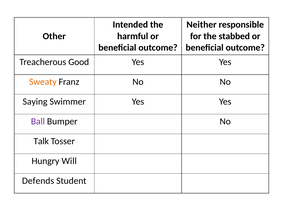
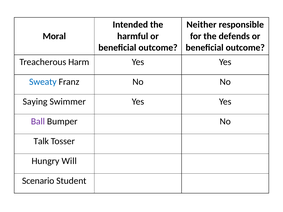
Other: Other -> Moral (54, 36)
stabbed: stabbed -> defends (234, 36)
Good: Good -> Harm (79, 62)
Sweaty colour: orange -> blue (43, 82)
Defends: Defends -> Scenario (38, 181)
